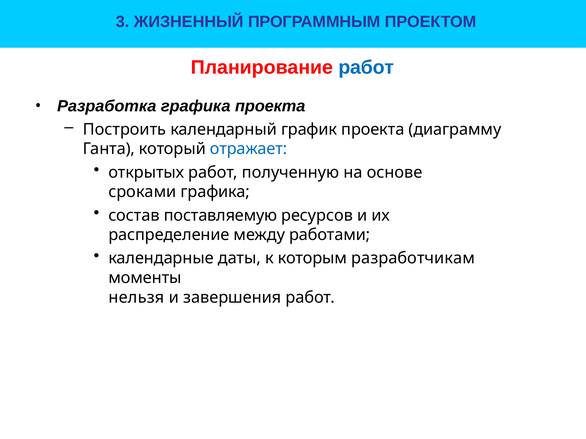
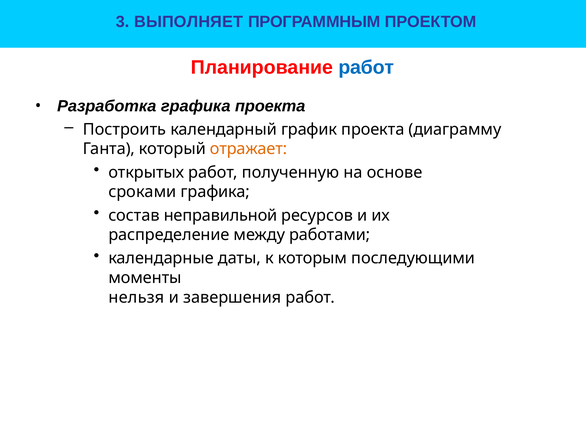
ЖИЗНЕННЫЙ: ЖИЗНЕННЫЙ -> ВЫПОЛНЯЕТ (189, 22)
отражает colour: blue -> orange (248, 149)
поставляемую: поставляемую -> неправильной (221, 216)
разработчикам: разработчикам -> последующими (413, 259)
